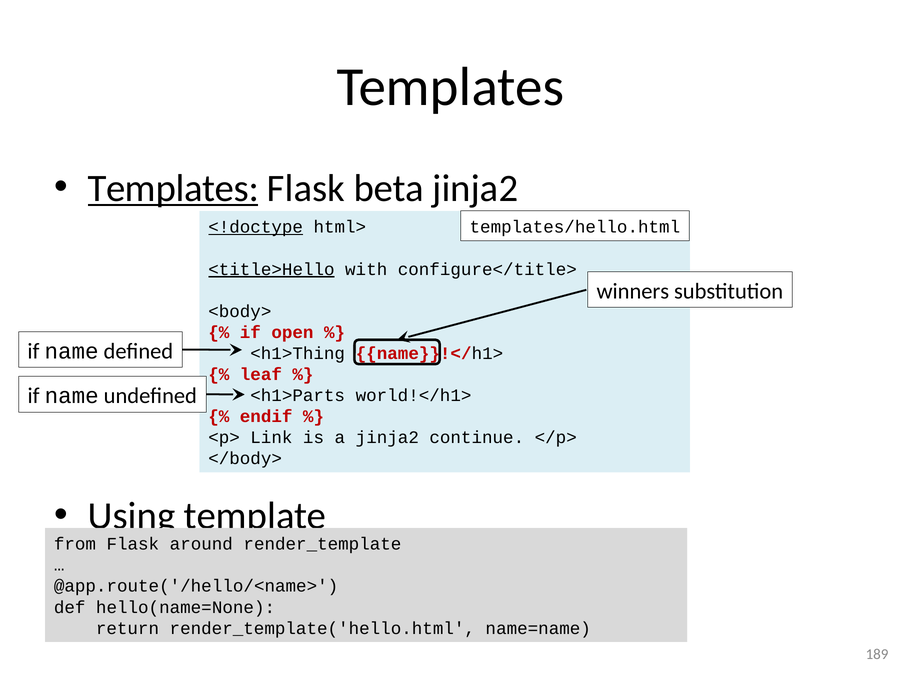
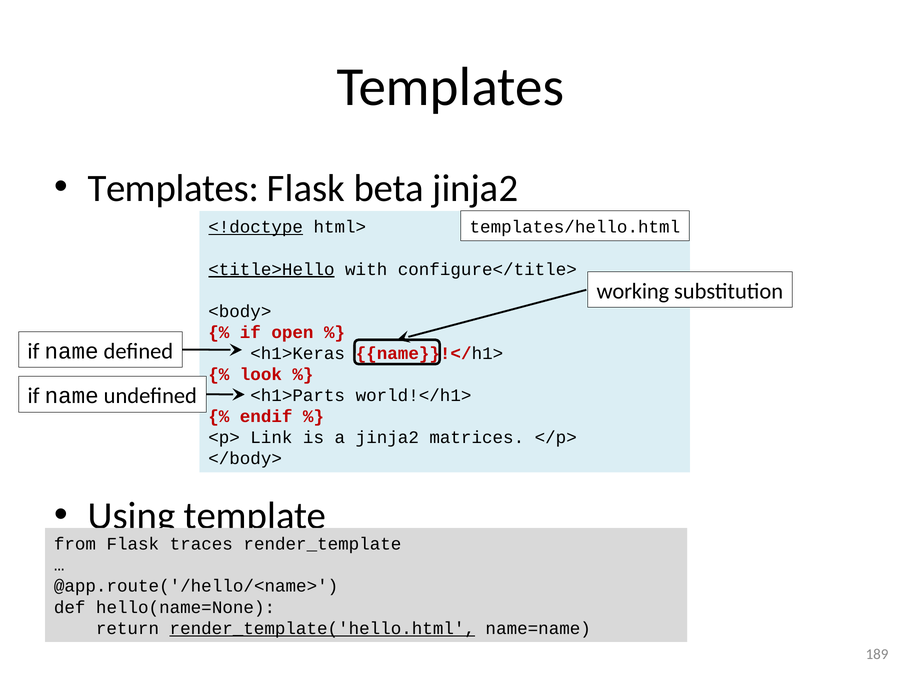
Templates underline: present -> none (173, 188)
winners: winners -> working (633, 291)
<h1>Thing: <h1>Thing -> <h1>Keras (298, 353)
leaf: leaf -> look (261, 374)
continue: continue -> matrices (477, 437)
around: around -> traces (201, 544)
render_template('hello.html underline: none -> present (322, 628)
